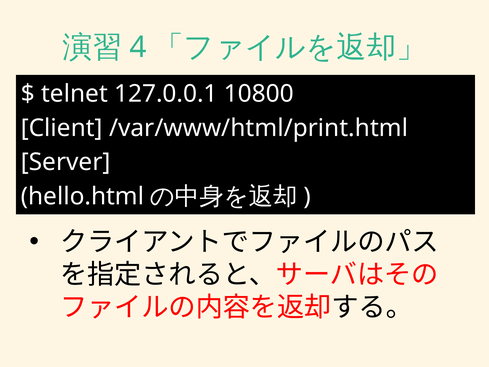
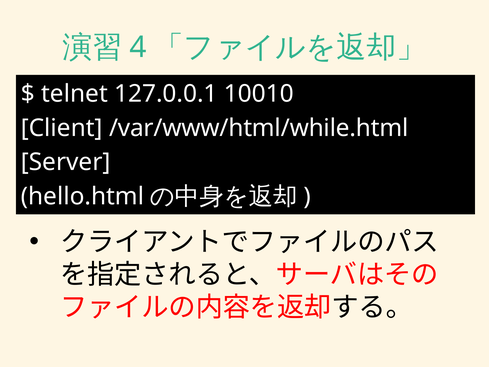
10800: 10800 -> 10010 (259, 94)
/var/www/html/print.html: /var/www/html/print.html -> /var/www/html/while.html (259, 128)
